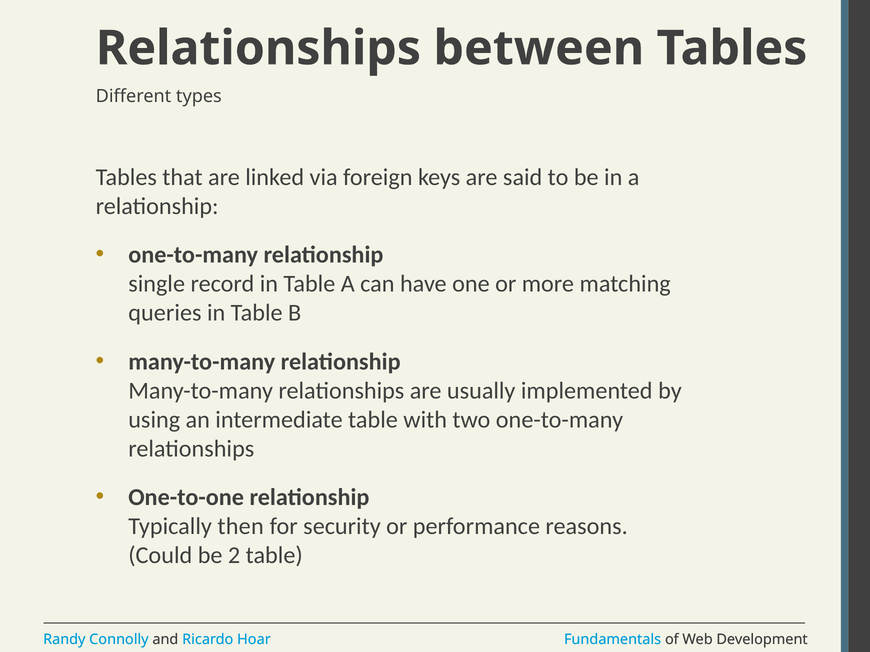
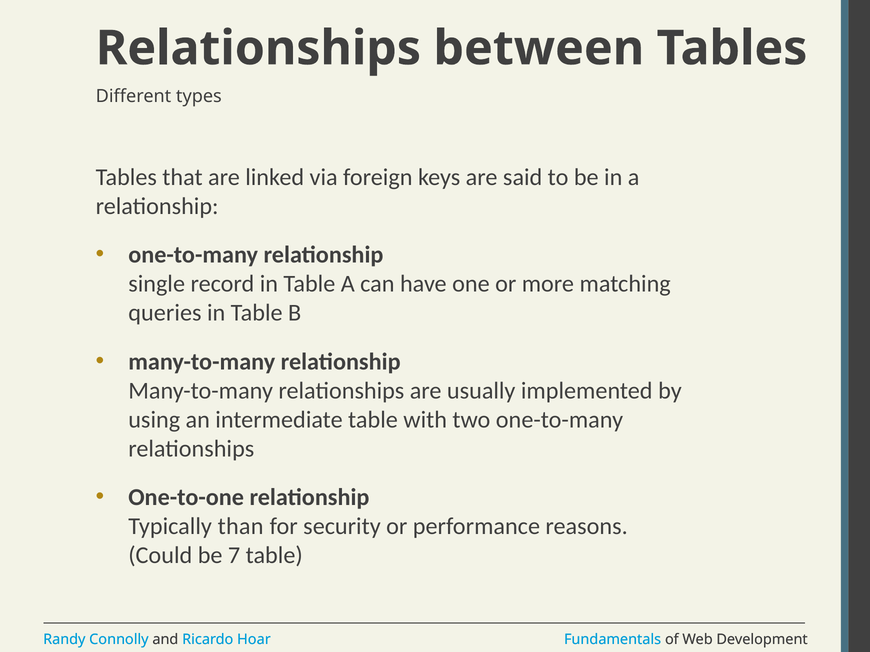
then: then -> than (241, 527)
2: 2 -> 7 (234, 556)
